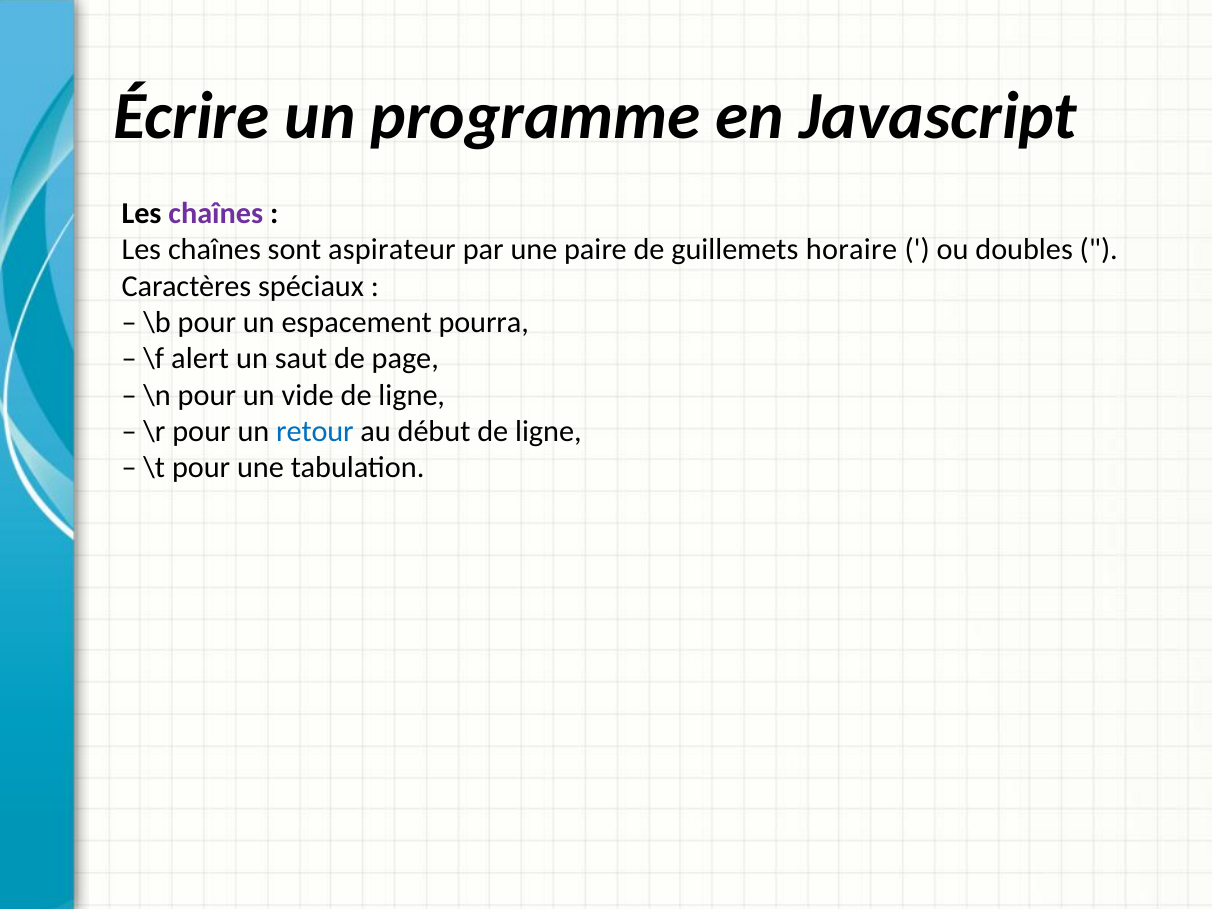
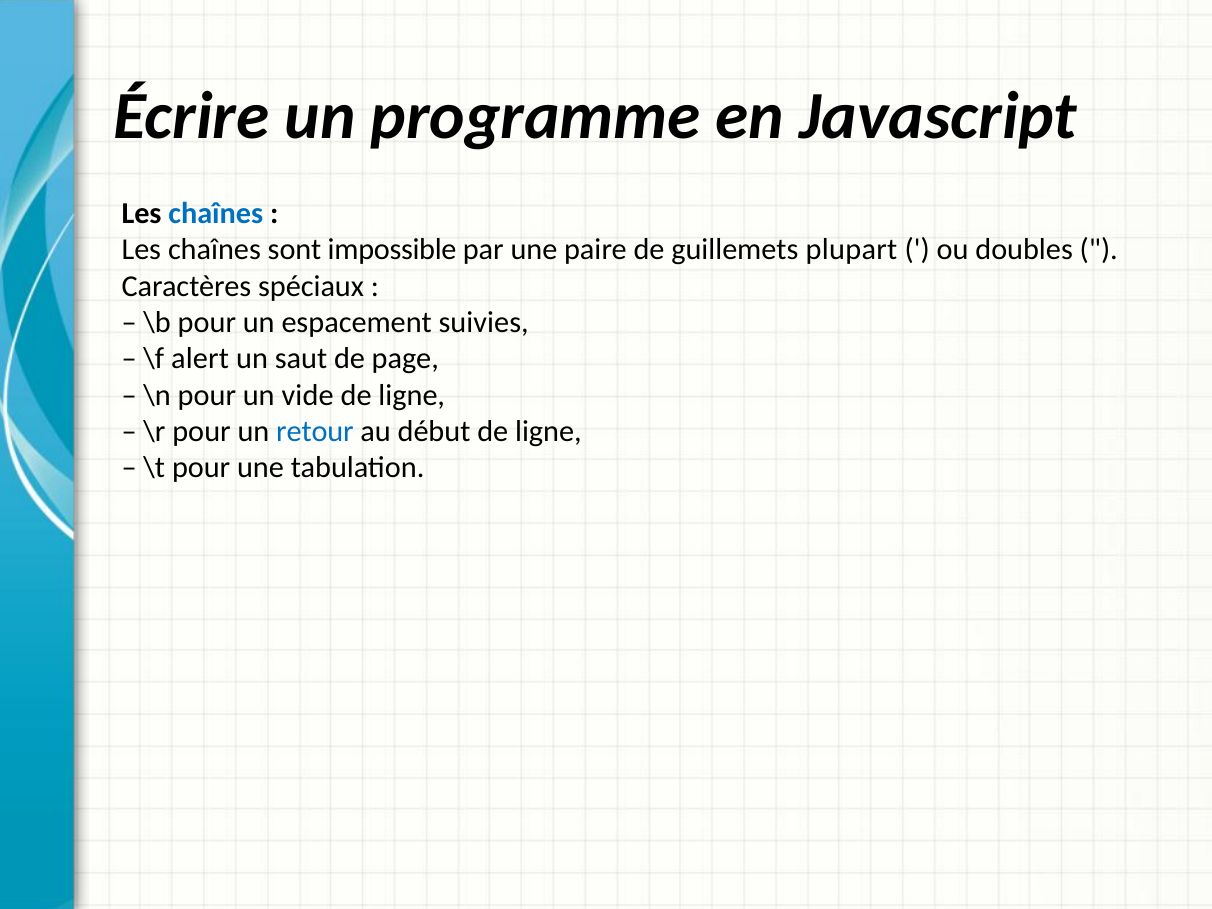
chaînes colour: purple -> blue (216, 213)
aspirateur: aspirateur -> impossible (392, 250)
horaire: horaire -> plupart (851, 250)
pourra: pourra -> suivies (484, 323)
